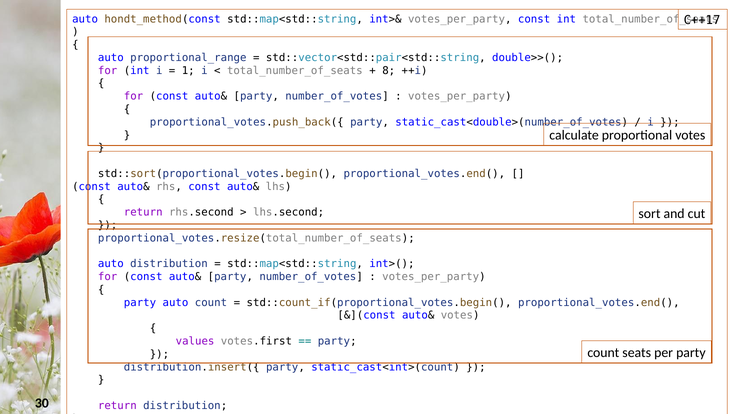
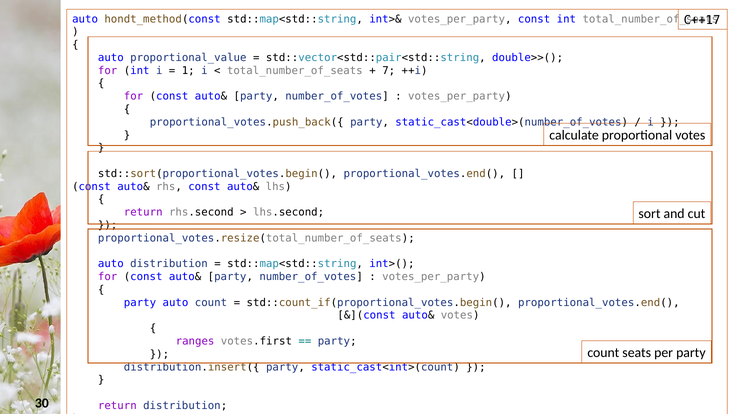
proportional_range: proportional_range -> proportional_value (188, 58)
8: 8 -> 7 (389, 70)
values: values -> ranges (195, 341)
